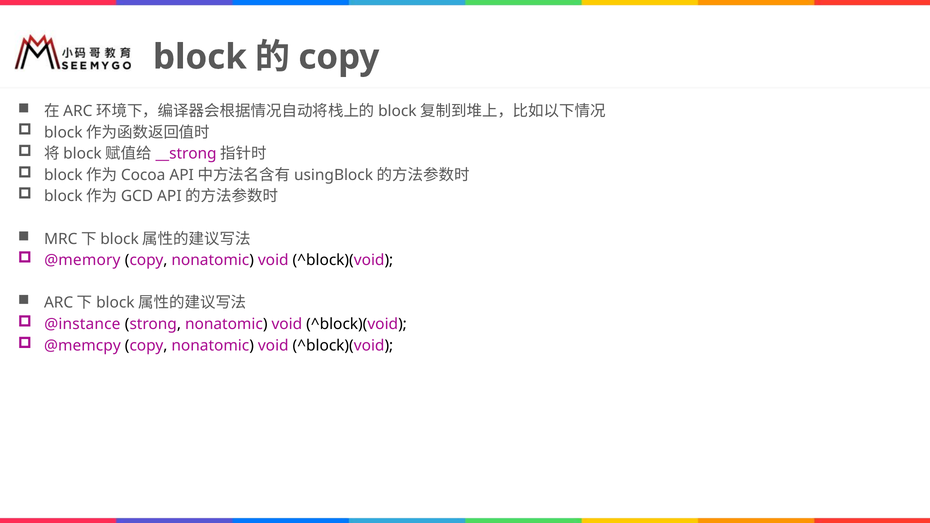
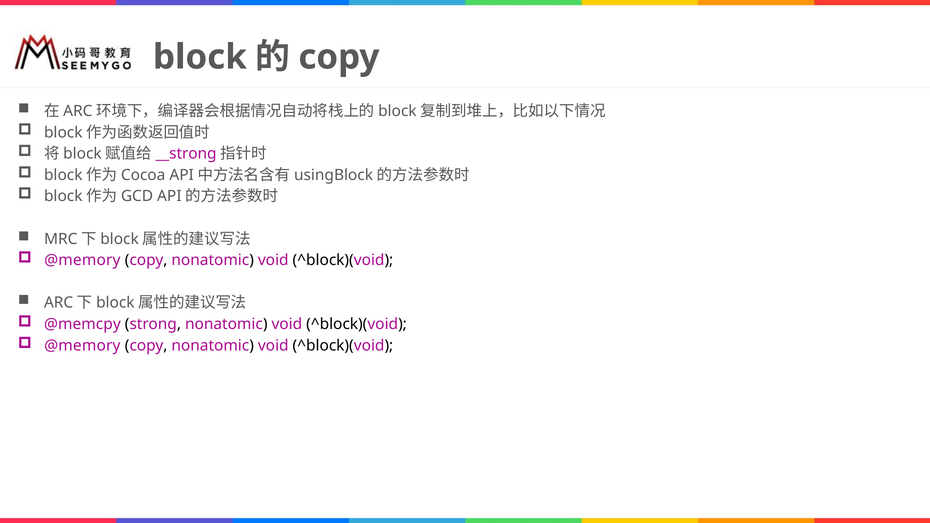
@instance: @instance -> @memcpy (82, 324)
@memcpy: @memcpy -> @memory (82, 346)
